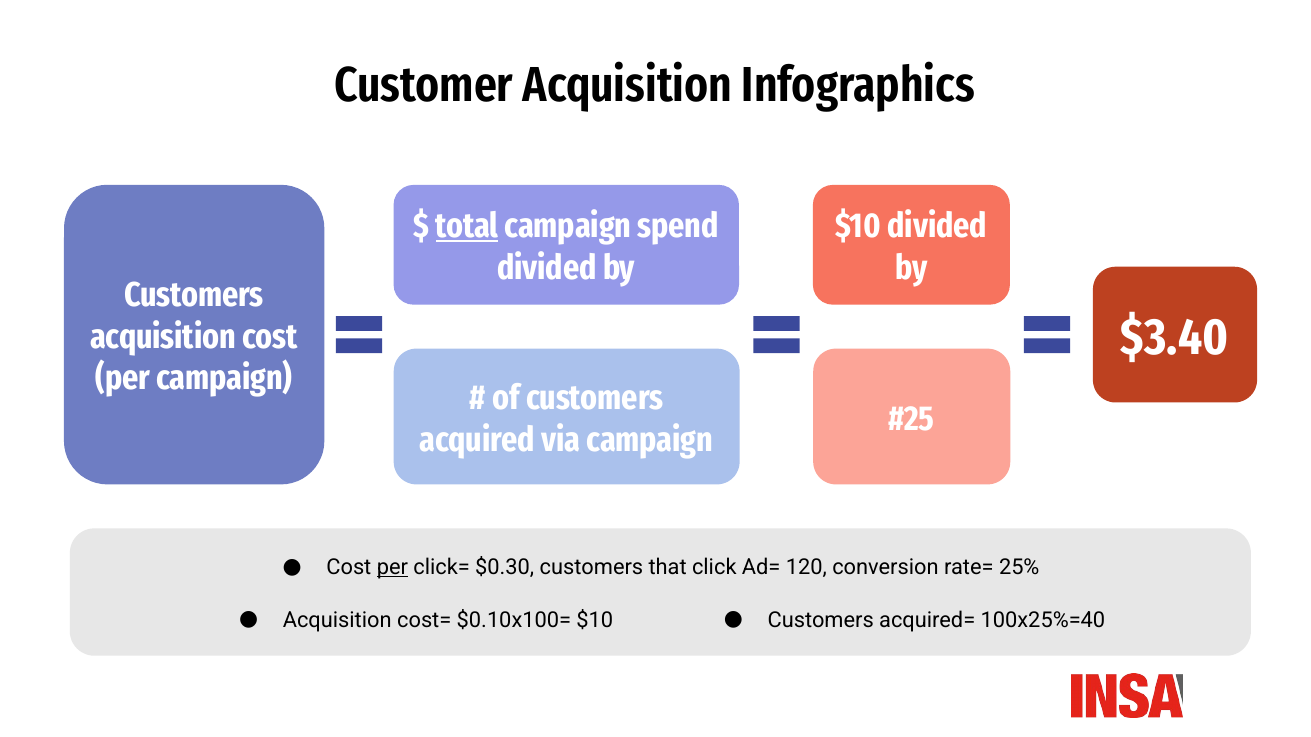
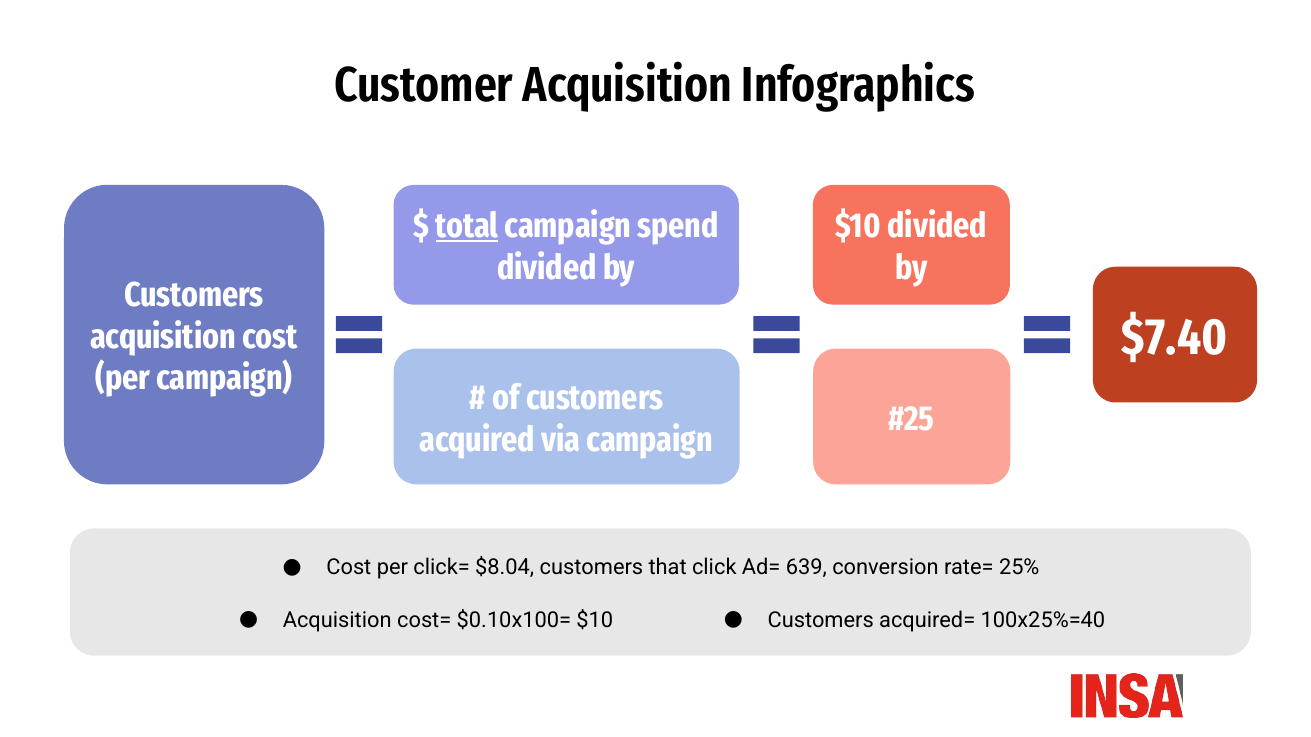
$3.40: $3.40 -> $7.40 (1175, 338)
per underline: present -> none (392, 568)
$0.30: $0.30 -> $8.04 (505, 568)
120: 120 -> 639 (806, 568)
